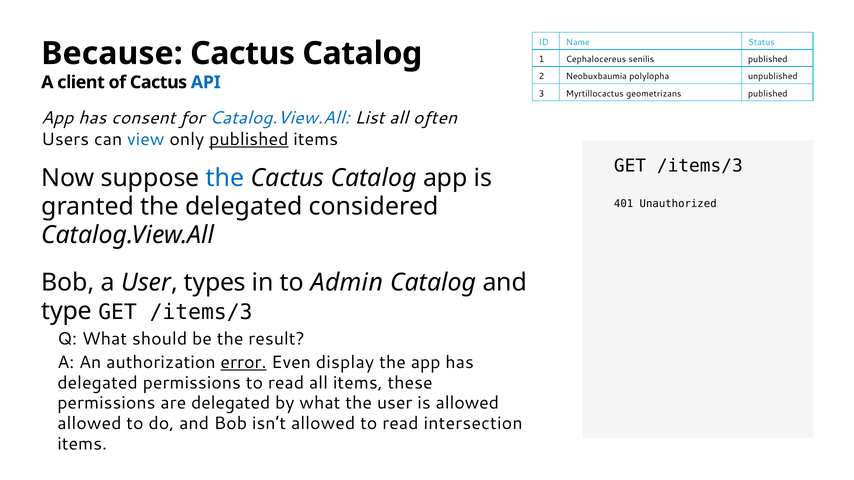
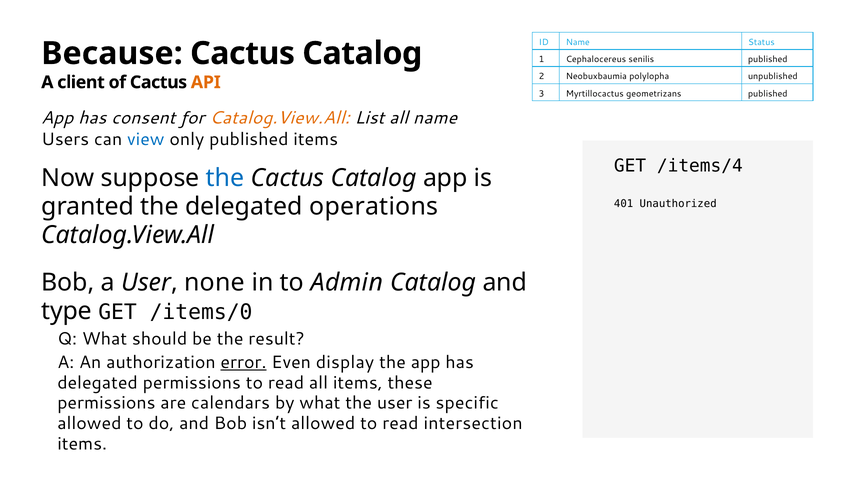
API colour: blue -> orange (206, 82)
Catalog.View.All colour: blue -> orange (280, 118)
all often: often -> name (435, 118)
published underline: present -> none (249, 139)
/items/3: /items/3 -> /items/4 (700, 166)
considered: considered -> operations (374, 207)
types: types -> none (215, 283)
/items/3: /items/3 -> /items/0 (201, 312)
are delegated: delegated -> calendars (231, 403)
is allowed: allowed -> specific (467, 403)
